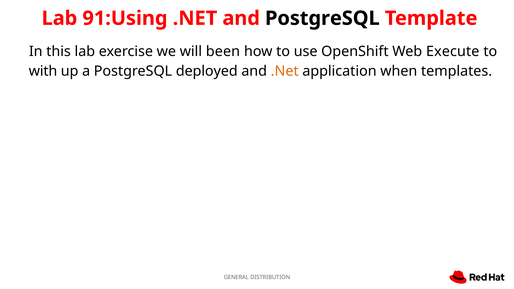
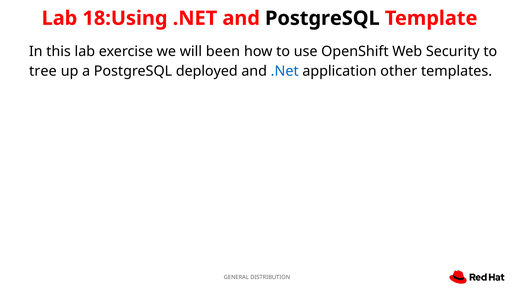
91:Using: 91:Using -> 18:Using (125, 18)
Execute: Execute -> Security (453, 51)
with: with -> tree (43, 71)
.Net colour: orange -> blue (285, 71)
when: when -> other (399, 71)
